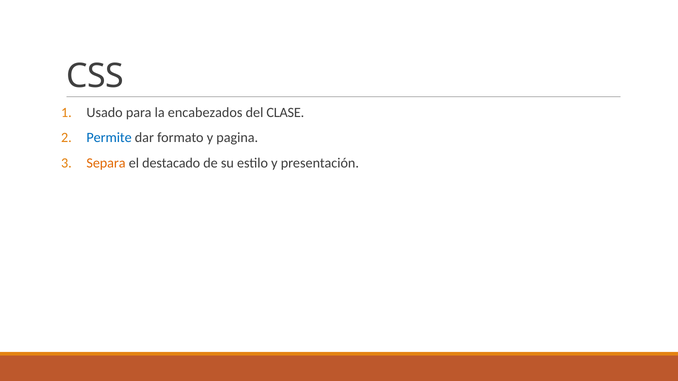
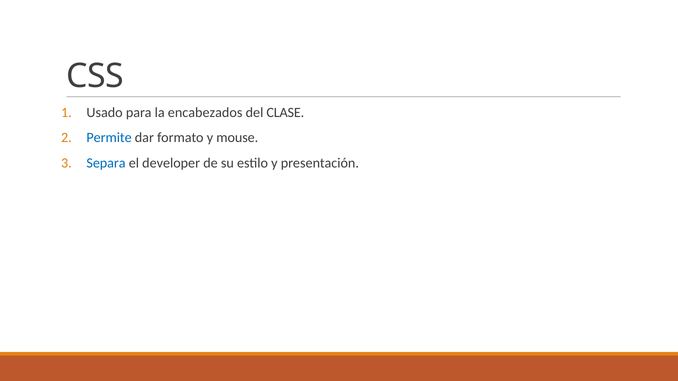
pagina: pagina -> mouse (237, 138)
Separa colour: orange -> blue (106, 163)
destacado: destacado -> developer (171, 163)
